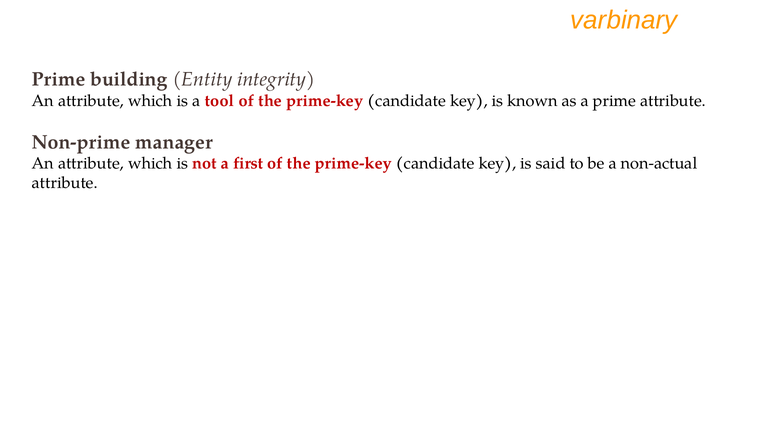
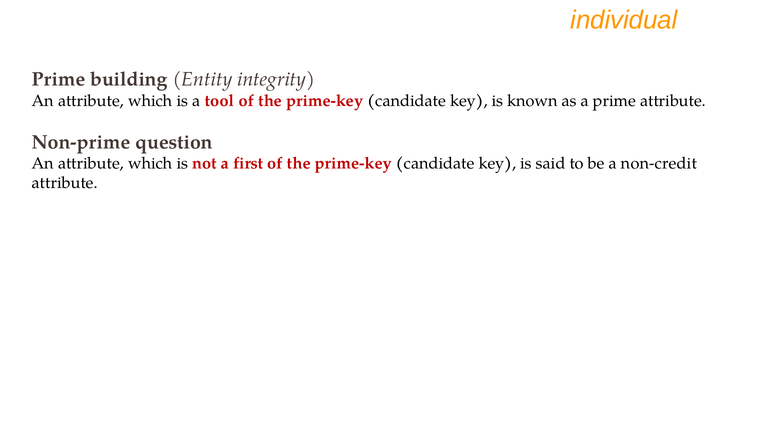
varbinary: varbinary -> individual (624, 20)
manager: manager -> question (174, 142)
non-actual: non-actual -> non-credit (659, 163)
